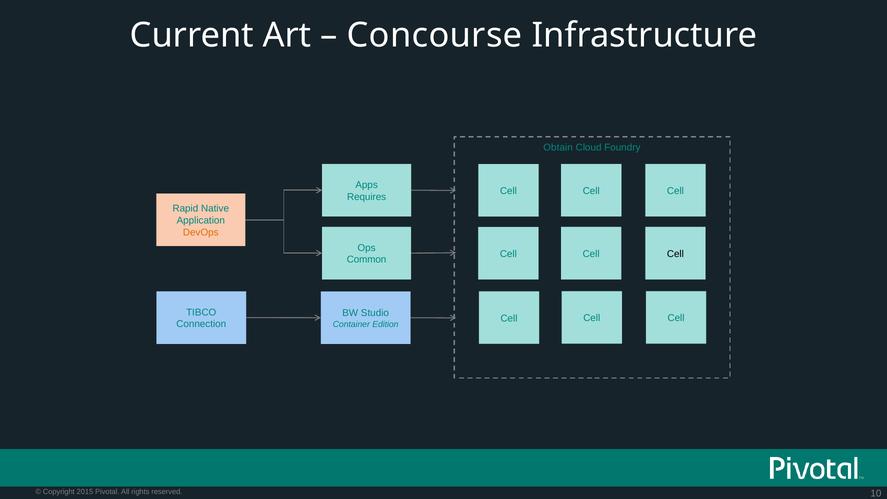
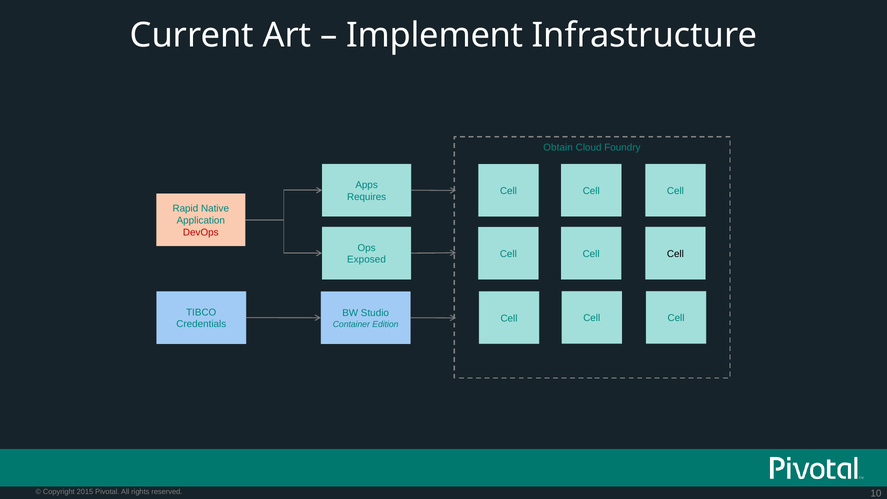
Concourse: Concourse -> Implement (435, 35)
DevOps colour: orange -> red (201, 232)
Common: Common -> Exposed (366, 260)
Connection: Connection -> Credentials (201, 324)
